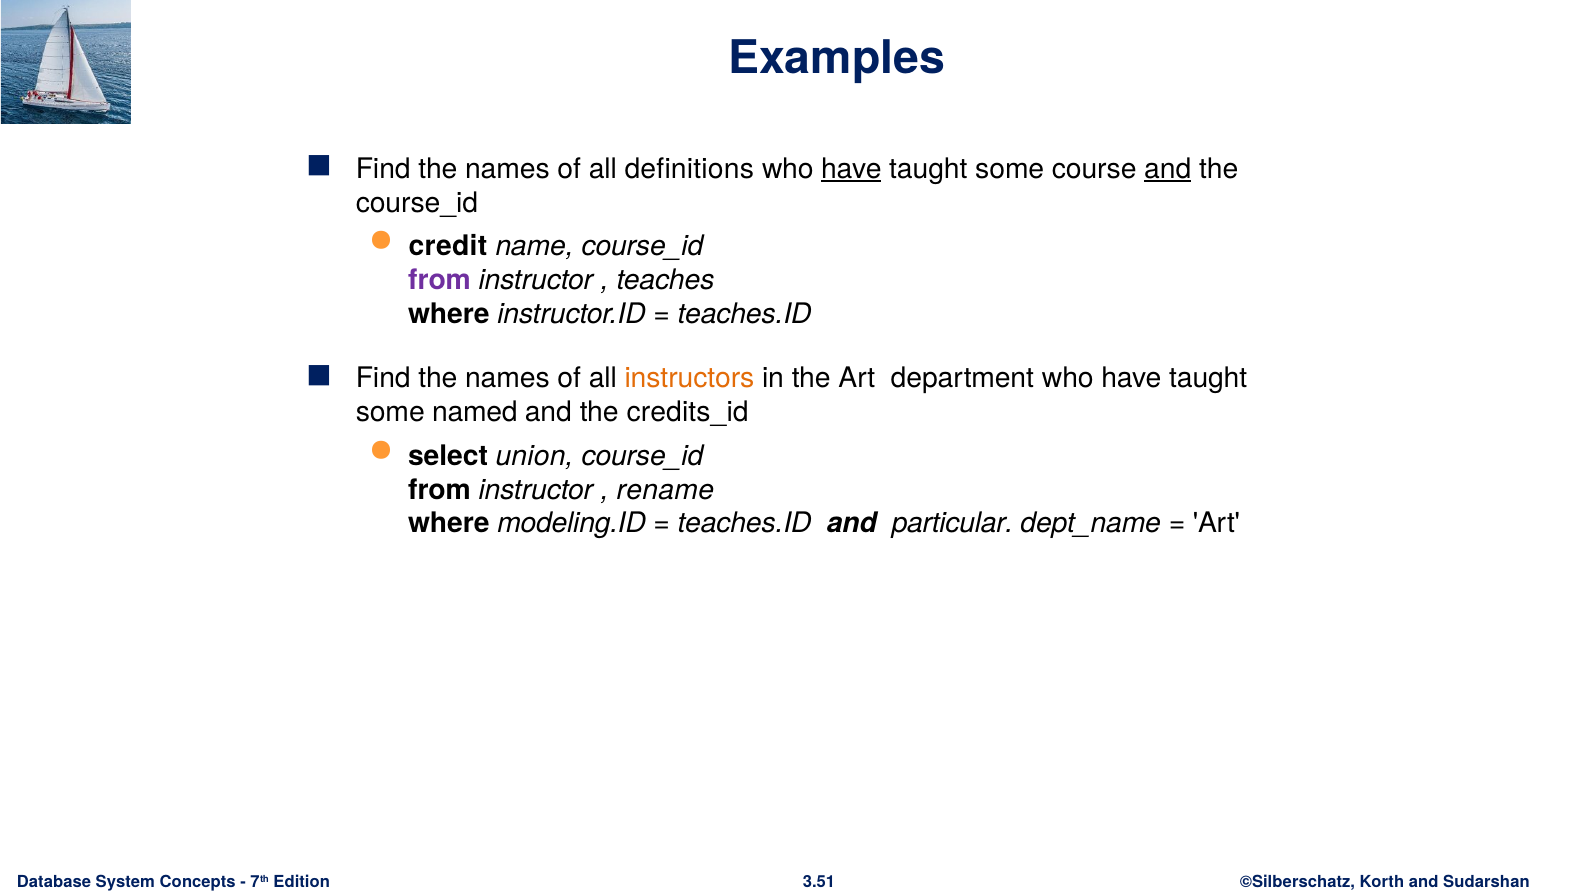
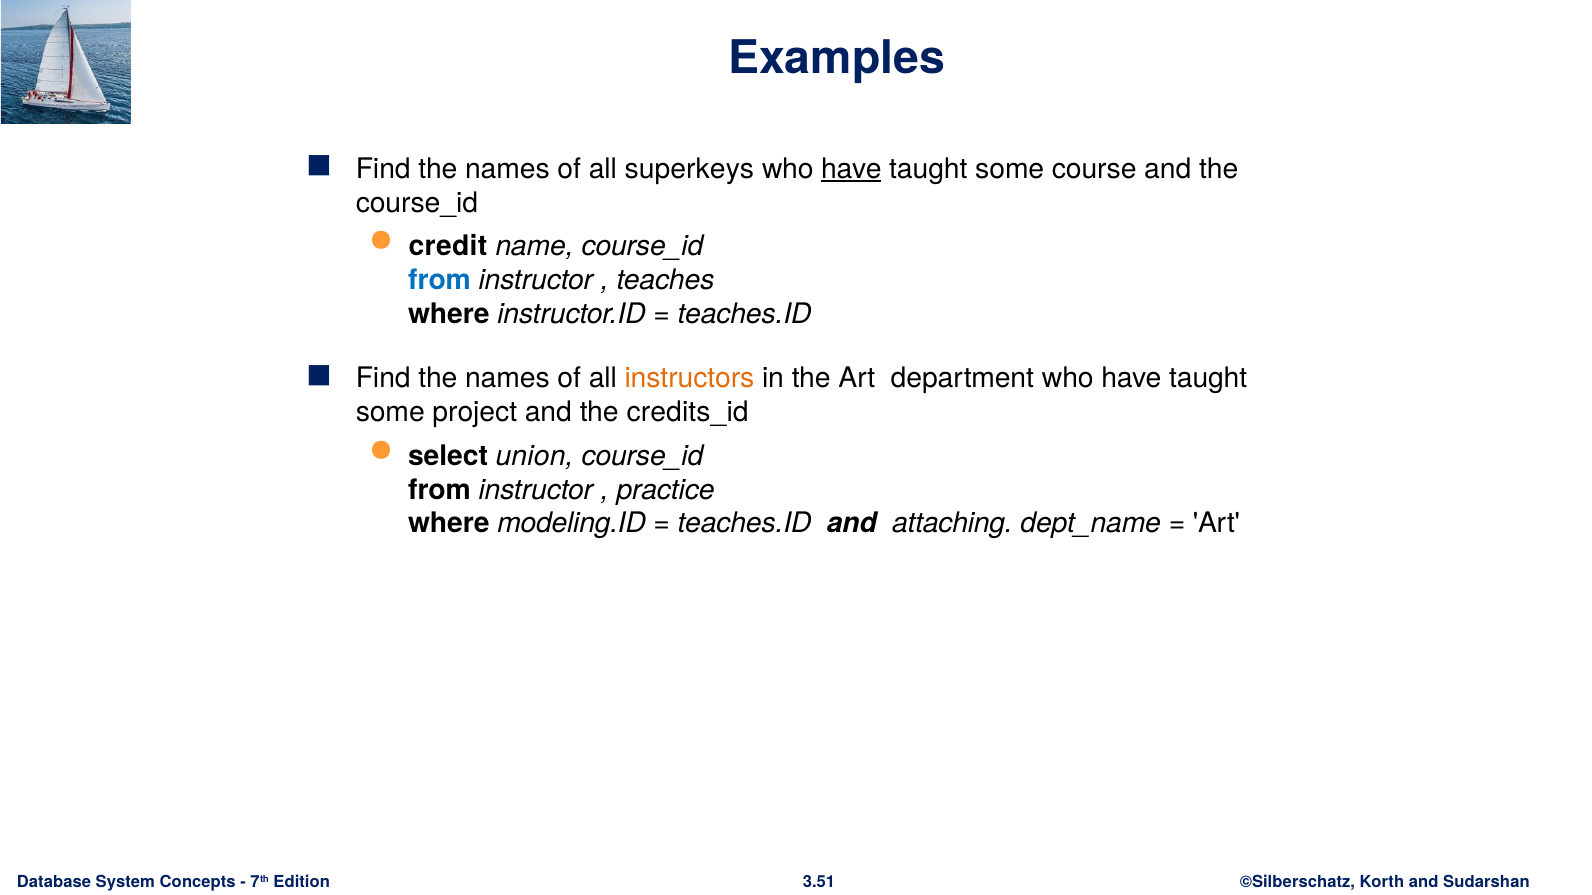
definitions: definitions -> superkeys (689, 169)
and underline: present -> none (1168, 169)
from colour: purple -> blue (440, 281)
named: named -> project (475, 412)
rename: rename -> practice (666, 490)
particular: particular -> attaching (953, 524)
